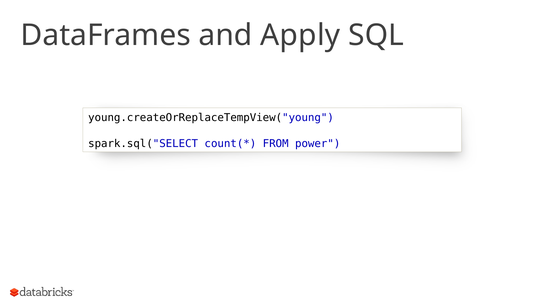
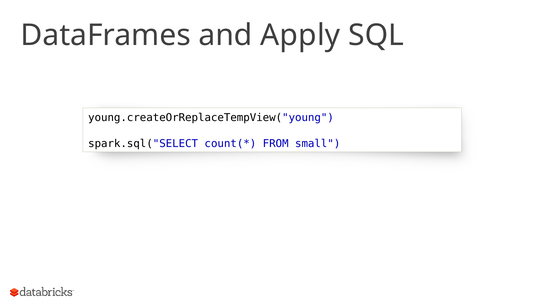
power: power -> small (318, 143)
